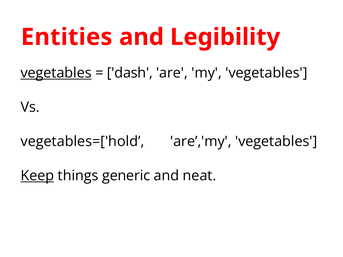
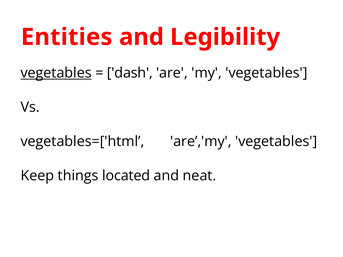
vegetables=['hold: vegetables=['hold -> vegetables=['html (82, 142)
Keep underline: present -> none (37, 176)
generic: generic -> located (126, 176)
